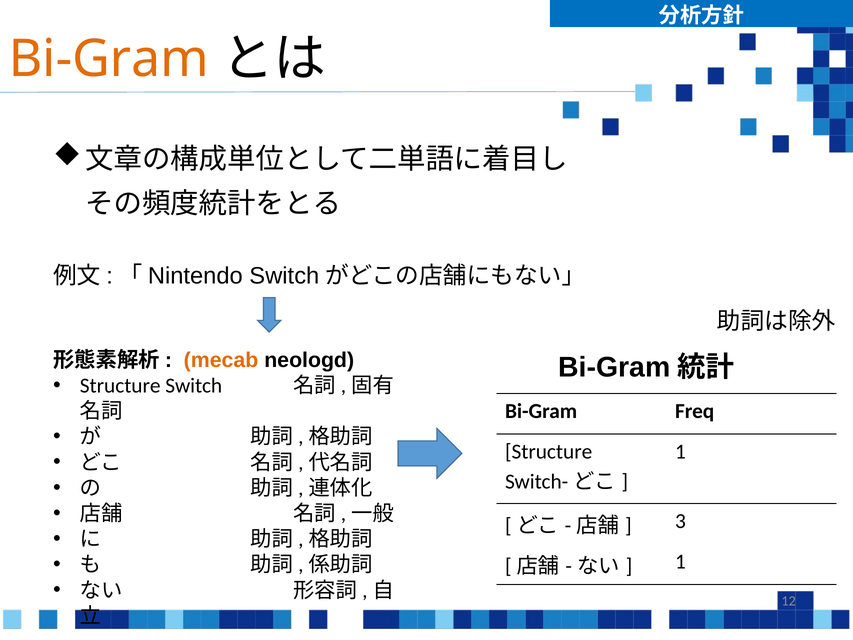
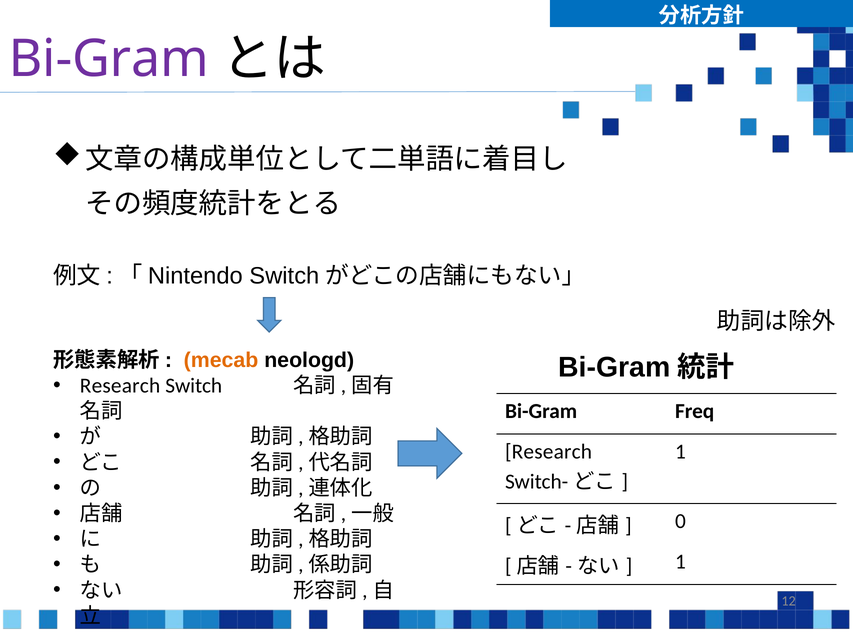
Bi-Gram colour: orange -> purple (109, 59)
Structure: Structure -> Research (120, 386)
Structure: Structure -> Research (549, 451)
3: 3 -> 0 (680, 521)
